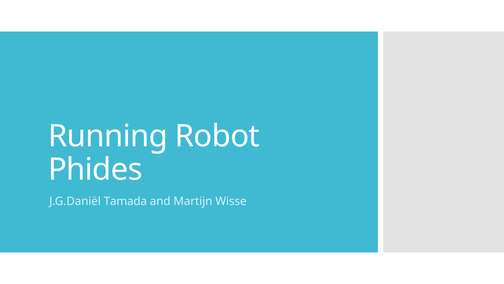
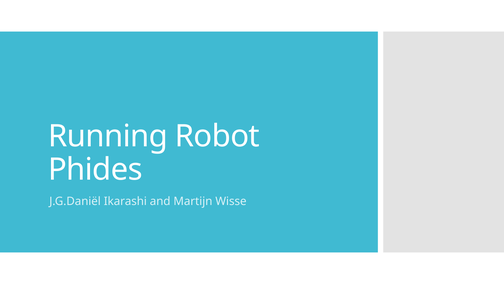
Tamada: Tamada -> Ikarashi (125, 201)
